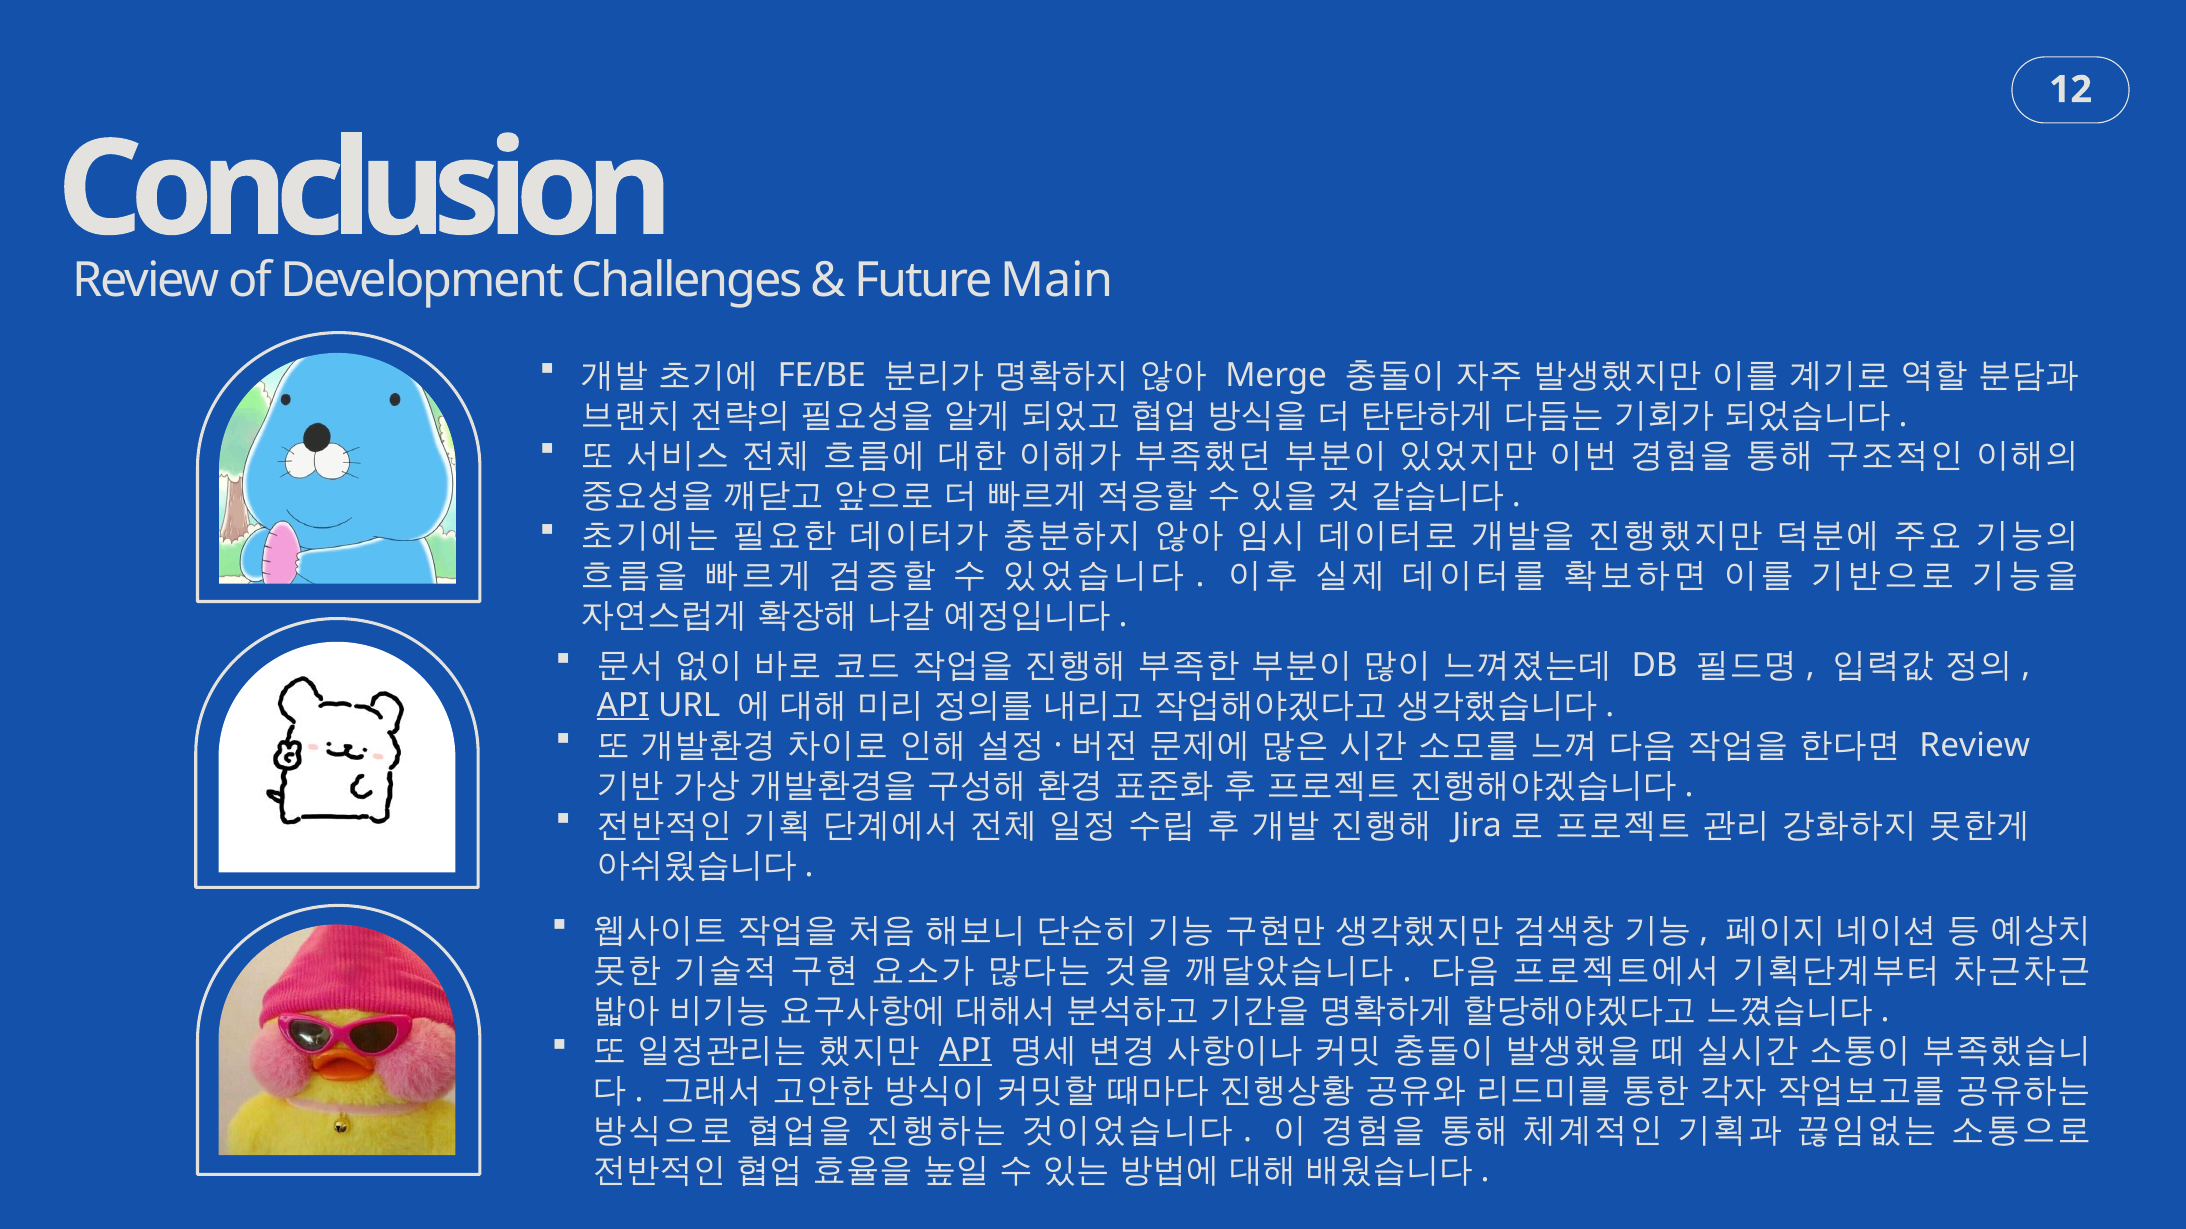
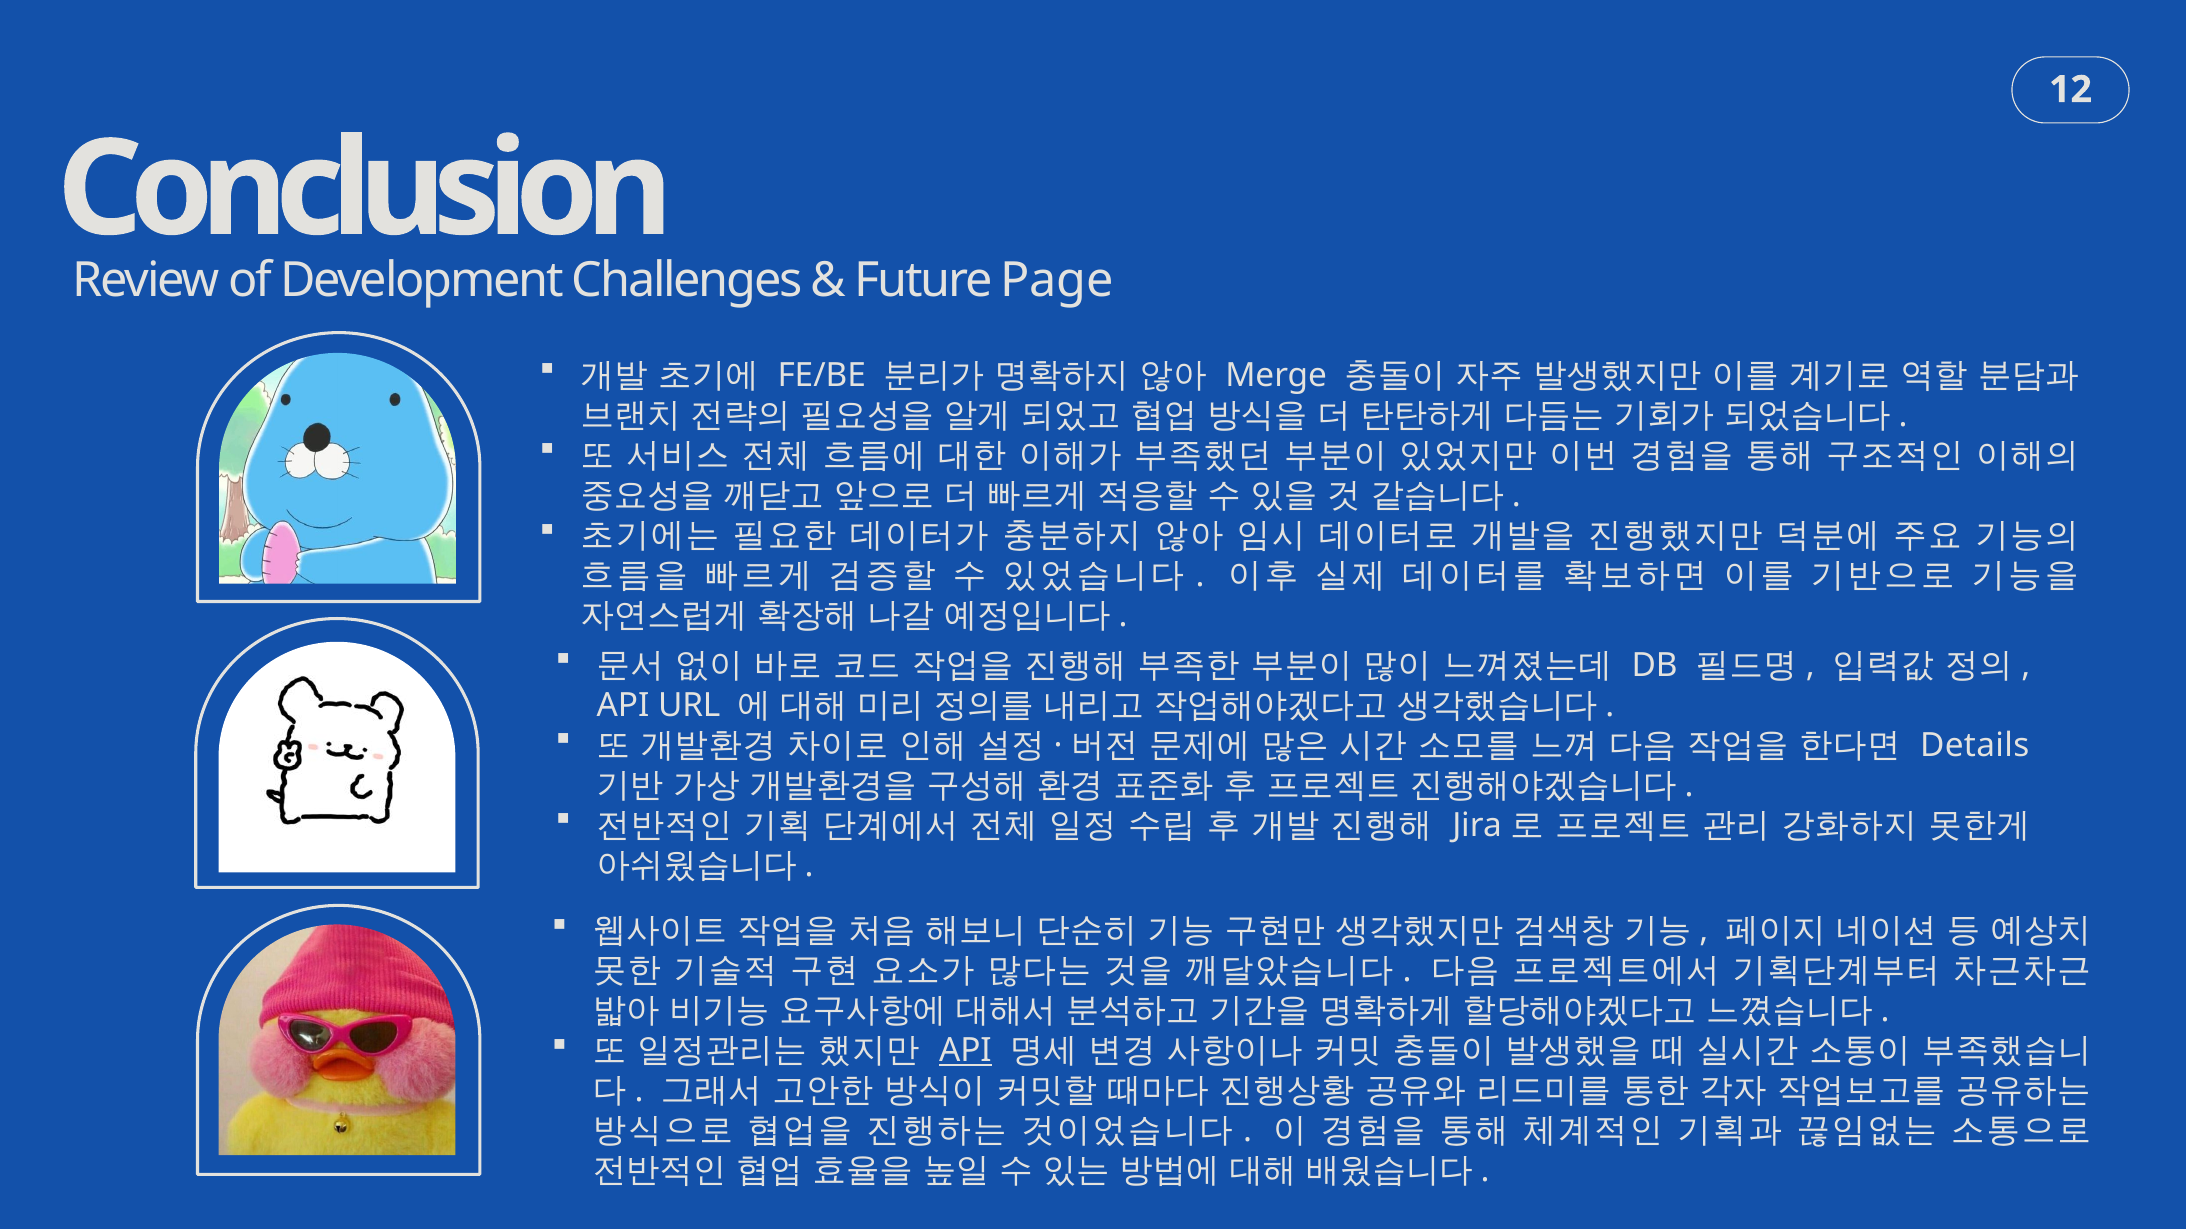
Main: Main -> Page (1057, 280)
API underline: present -> none (623, 705)
Review: Review -> Details (1975, 746)
